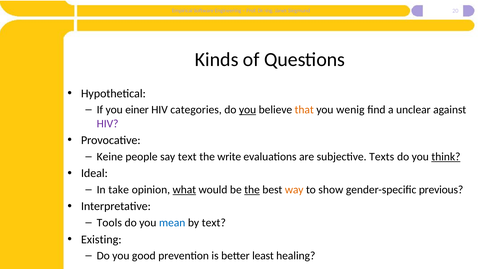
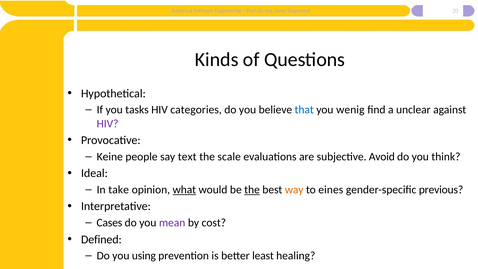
einer: einer -> tasks (137, 110)
you underline: present -> none (248, 110)
that colour: orange -> blue (304, 110)
write: write -> scale (229, 157)
Texts: Texts -> Avoid (382, 157)
think underline: present -> none (446, 157)
show: show -> eines (331, 190)
Tools: Tools -> Cases (109, 223)
mean colour: blue -> purple (172, 223)
by text: text -> cost (214, 223)
Existing: Existing -> Defined (101, 239)
good: good -> using (144, 256)
